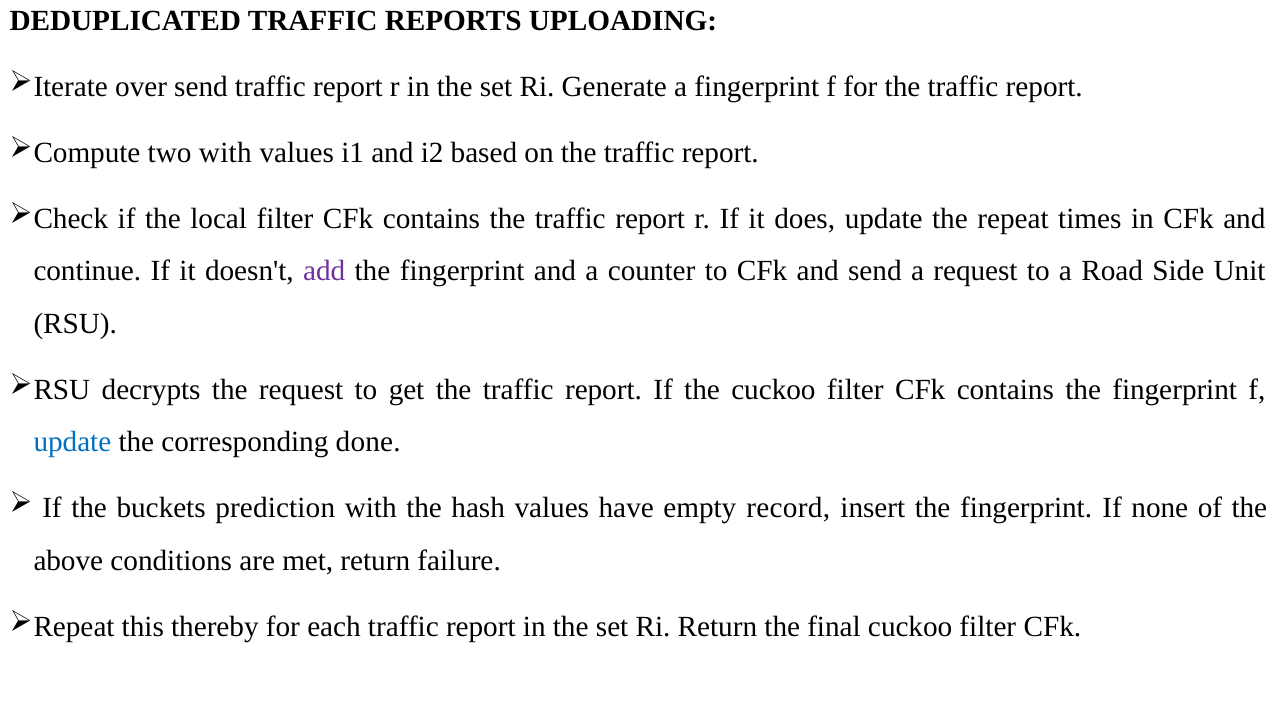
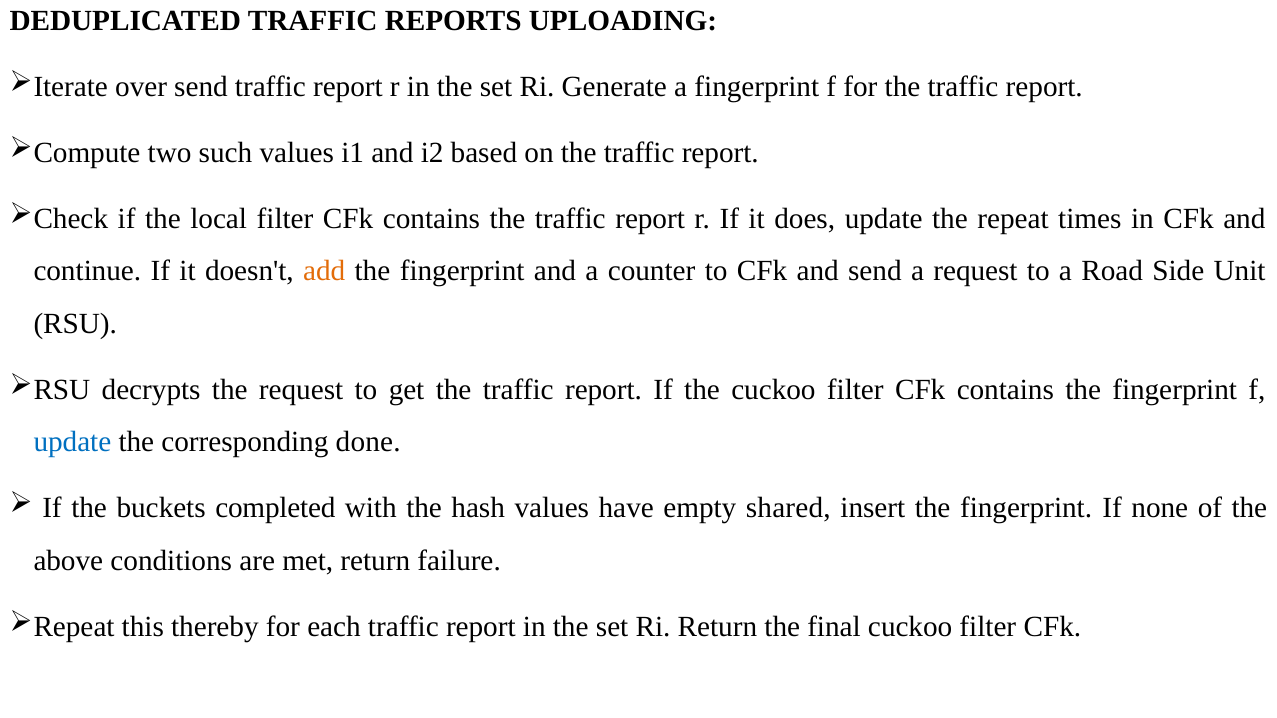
two with: with -> such (225, 153)
add colour: purple -> orange (324, 271)
prediction: prediction -> completed (275, 508)
record: record -> shared (788, 508)
